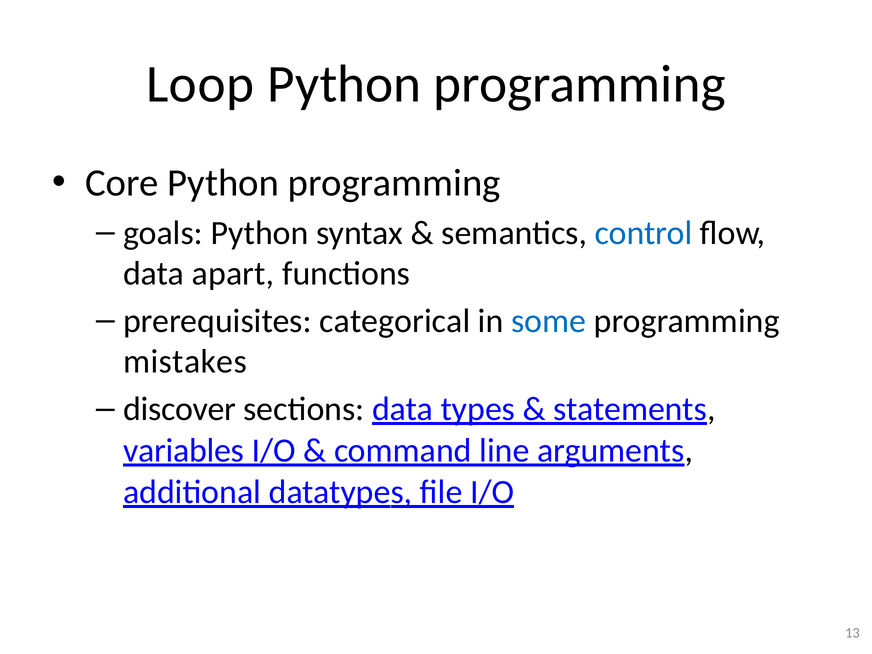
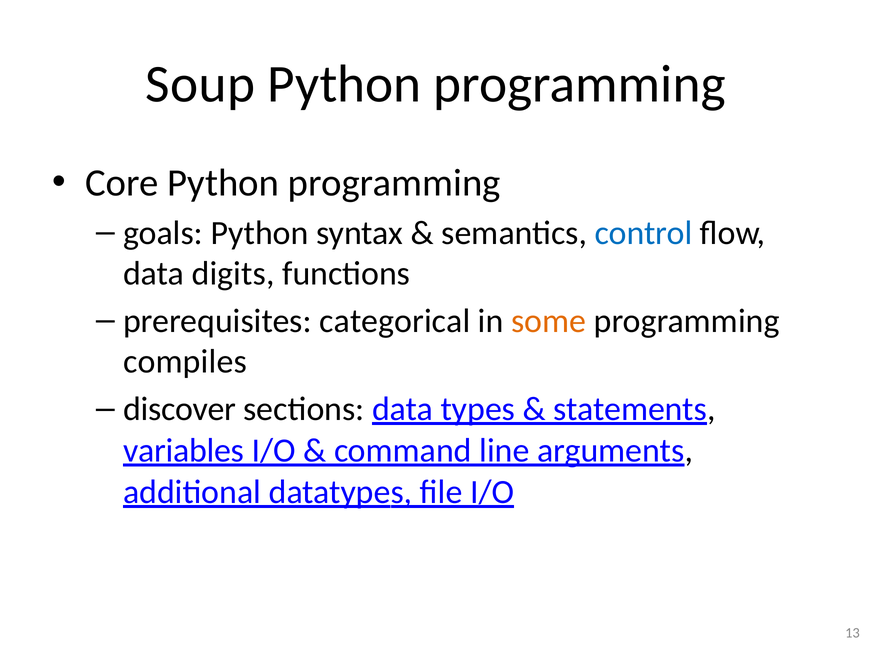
Loop: Loop -> Soup (200, 84)
apart: apart -> digits (233, 274)
some colour: blue -> orange (549, 321)
mistakes: mistakes -> compiles (185, 362)
